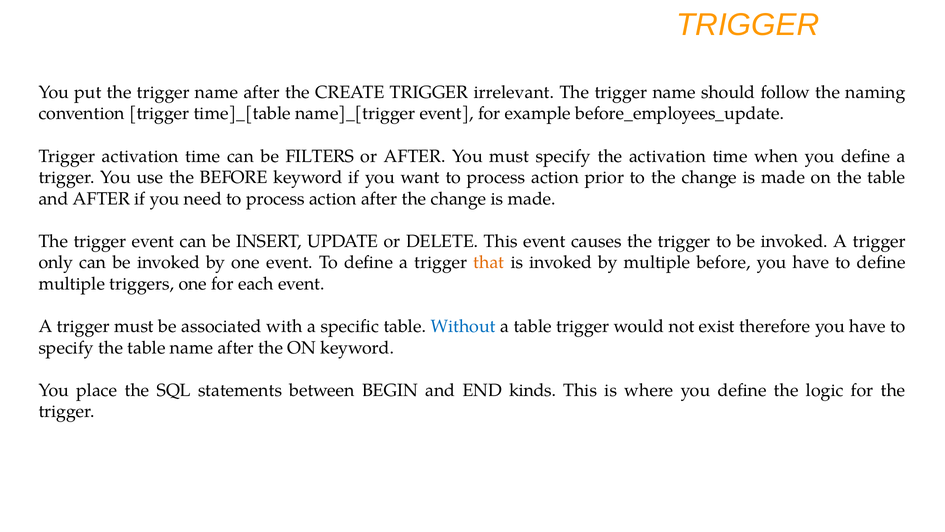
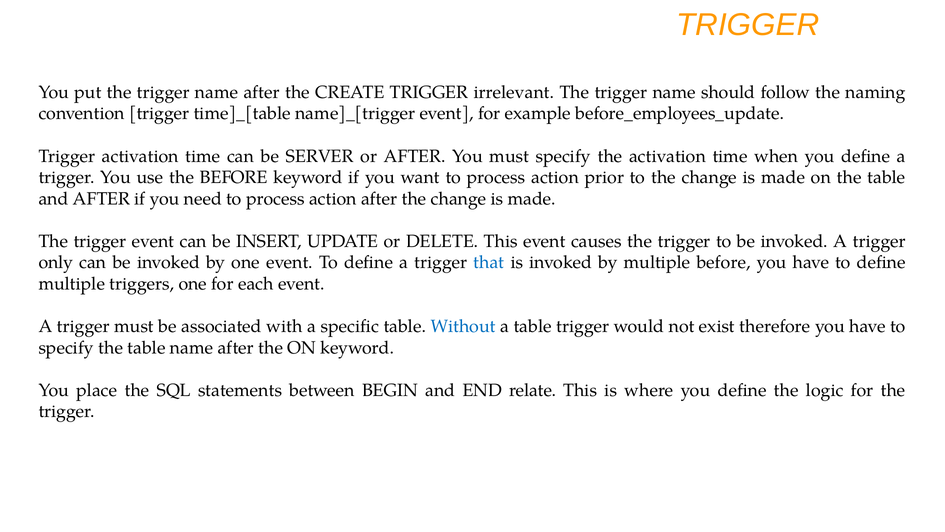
FILTERS: FILTERS -> SERVER (320, 156)
that colour: orange -> blue (489, 262)
kinds: kinds -> relate (533, 390)
